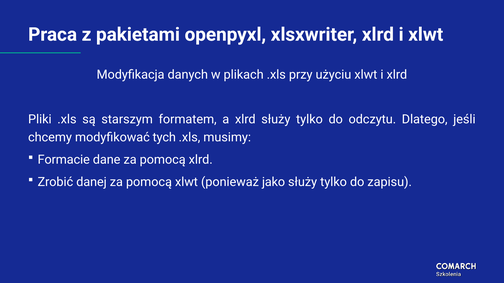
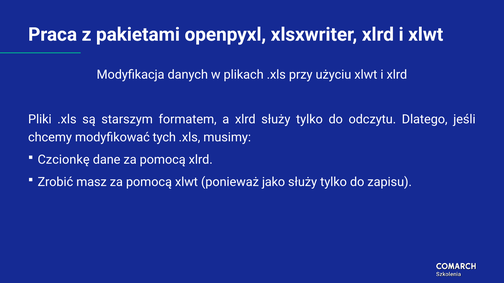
Formacie: Formacie -> Czcionkę (64, 160)
danej: danej -> masz (92, 182)
